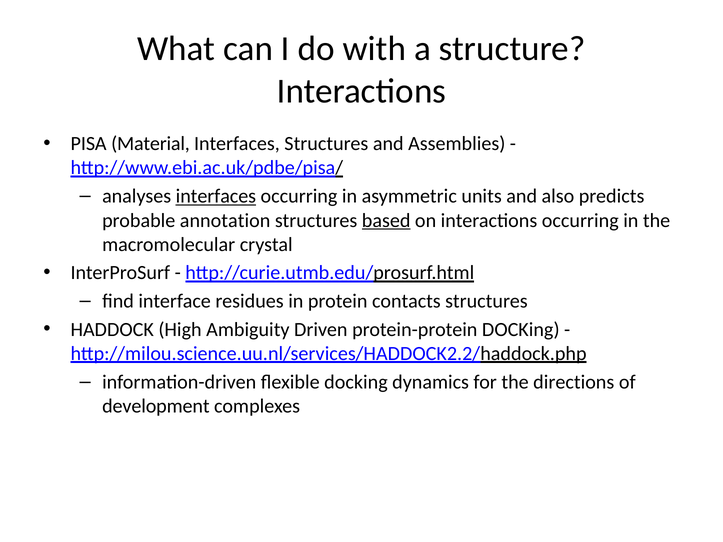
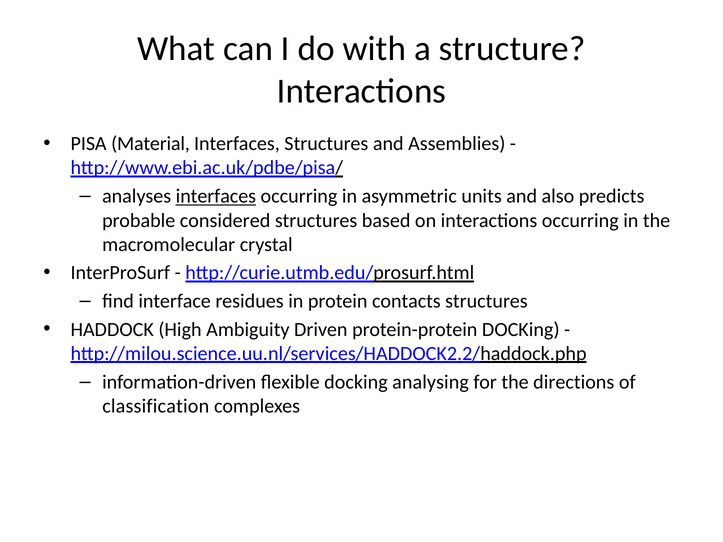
annotation: annotation -> considered (225, 221)
based underline: present -> none (386, 221)
dynamics: dynamics -> analysing (431, 382)
development: development -> classification (156, 406)
